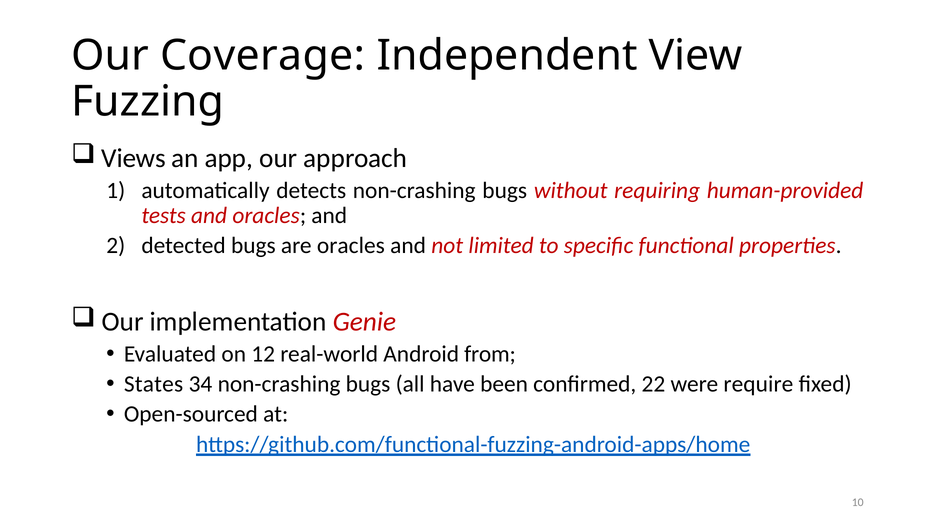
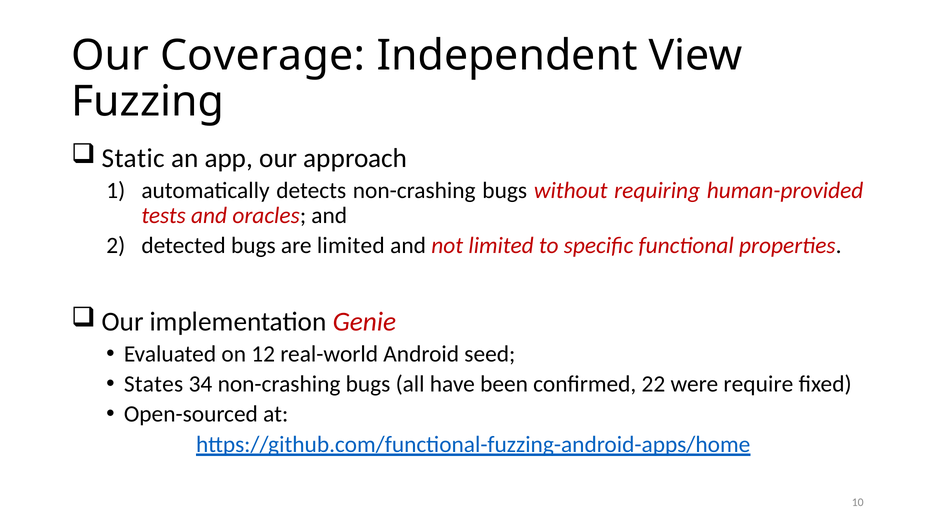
Views: Views -> Static (133, 158)
are oracles: oracles -> limited (351, 246)
from: from -> seed (490, 354)
